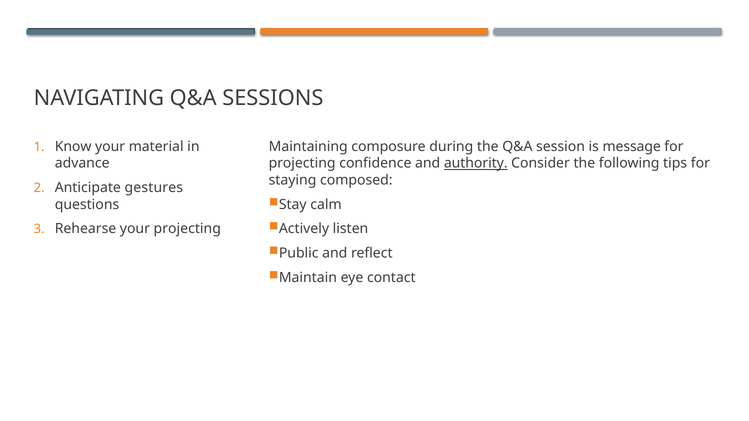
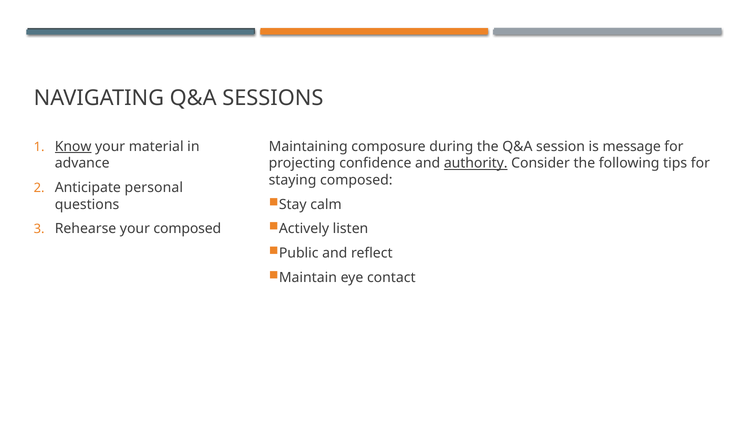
Know underline: none -> present (73, 147)
gestures: gestures -> personal (154, 188)
your projecting: projecting -> composed (187, 229)
